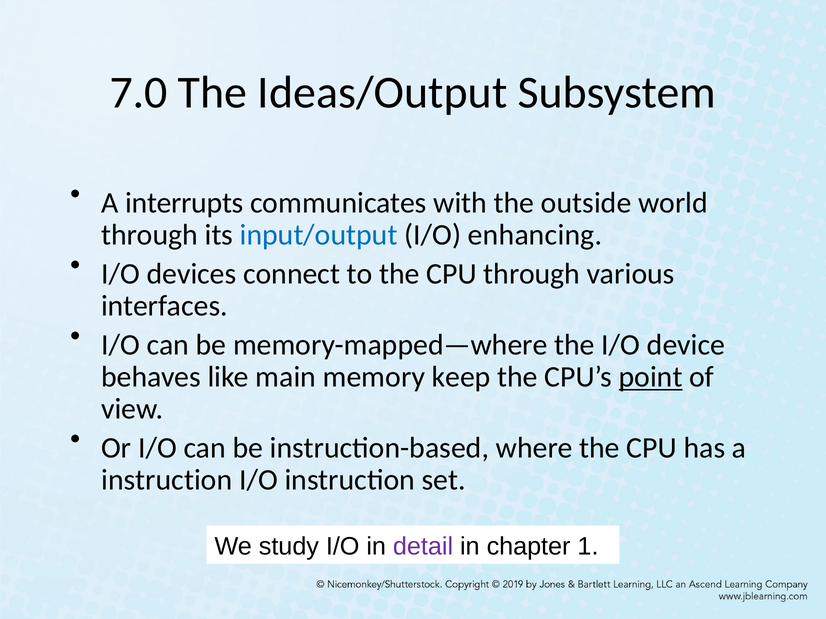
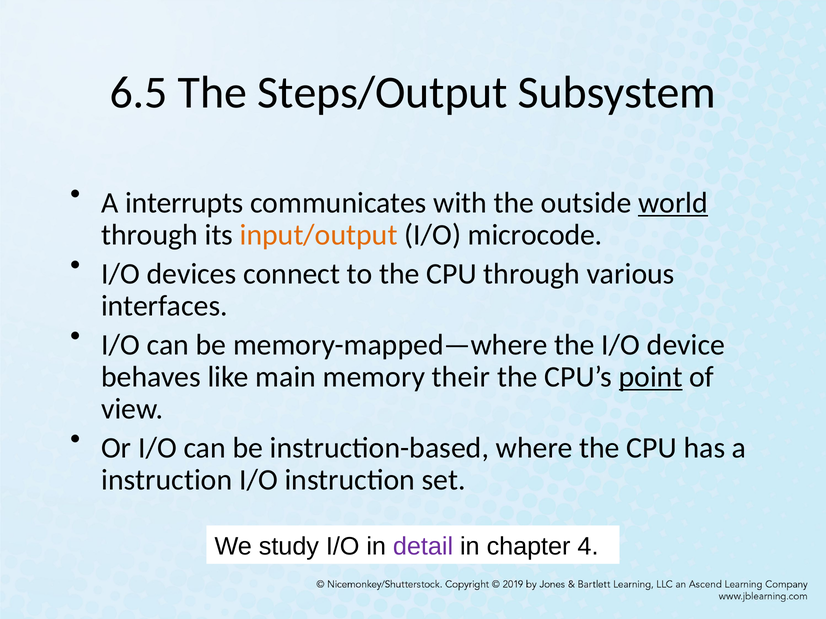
7.0: 7.0 -> 6.5 (139, 93)
Ideas/Output: Ideas/Output -> Steps/Output (383, 93)
world underline: none -> present (673, 203)
input/output colour: blue -> orange (319, 235)
enhancing: enhancing -> microcode (535, 235)
keep: keep -> their (461, 377)
1: 1 -> 4 (588, 547)
